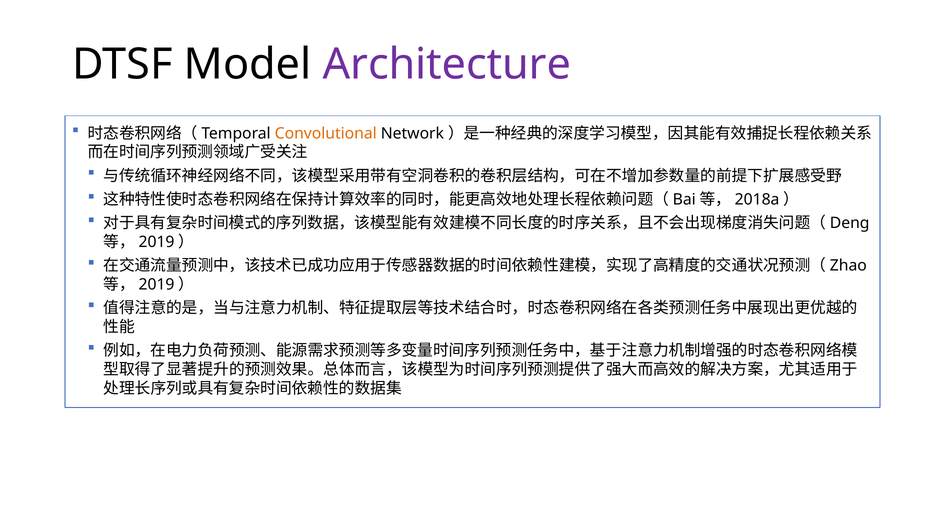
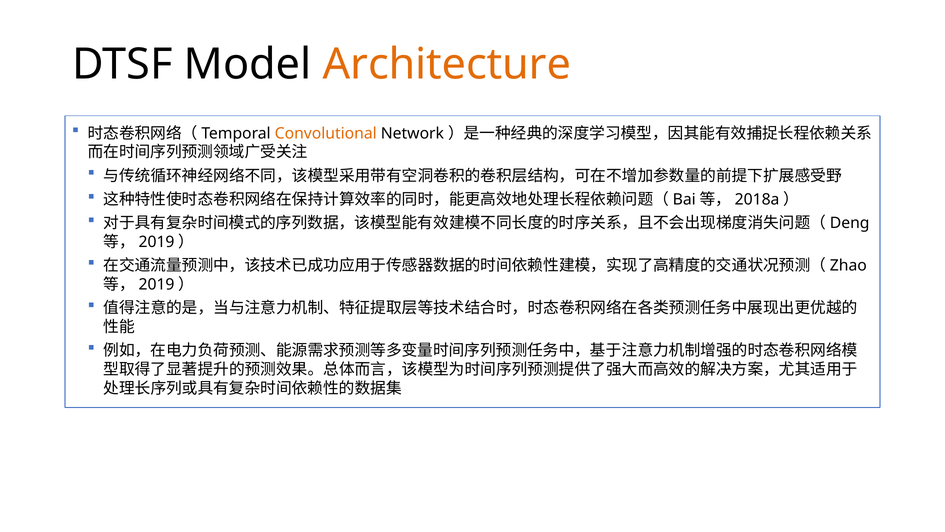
Architecture colour: purple -> orange (447, 64)
